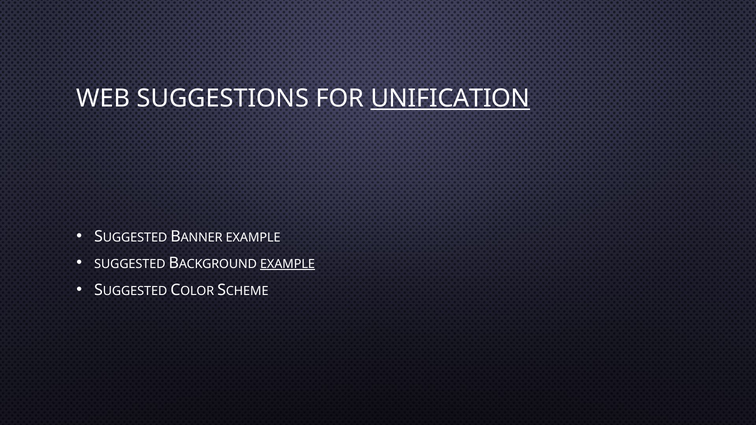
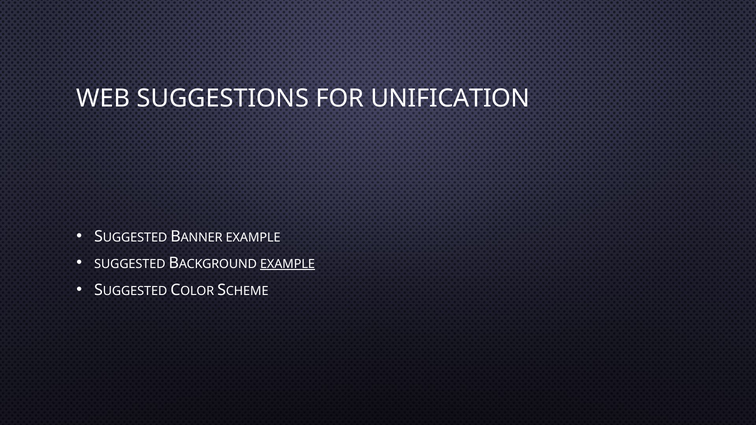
UNIFICATION underline: present -> none (450, 99)
